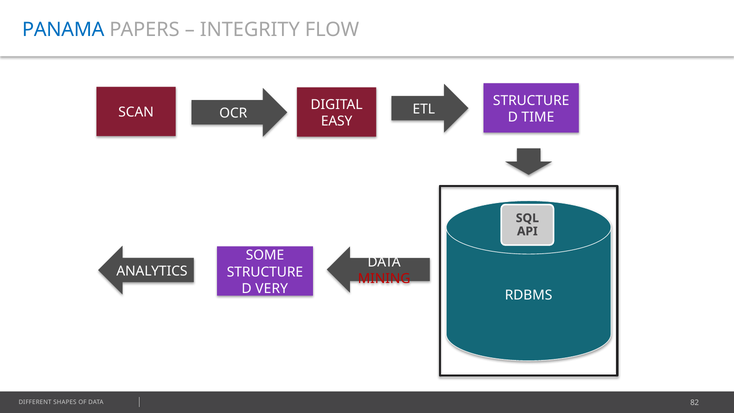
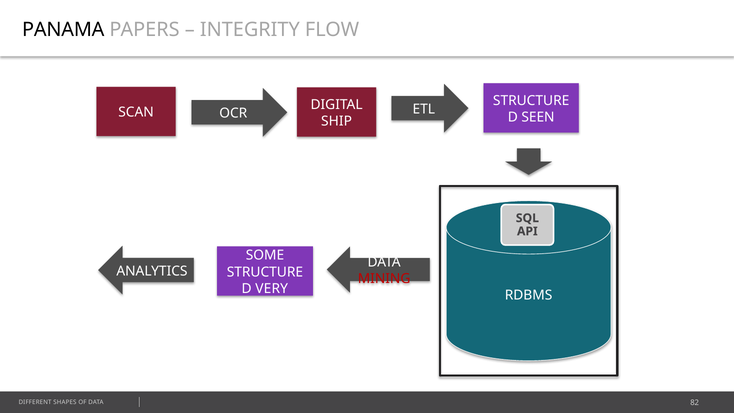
PANAMA colour: blue -> black (63, 29)
TIME: TIME -> SEEN (538, 117)
EASY: EASY -> SHIP (337, 121)
